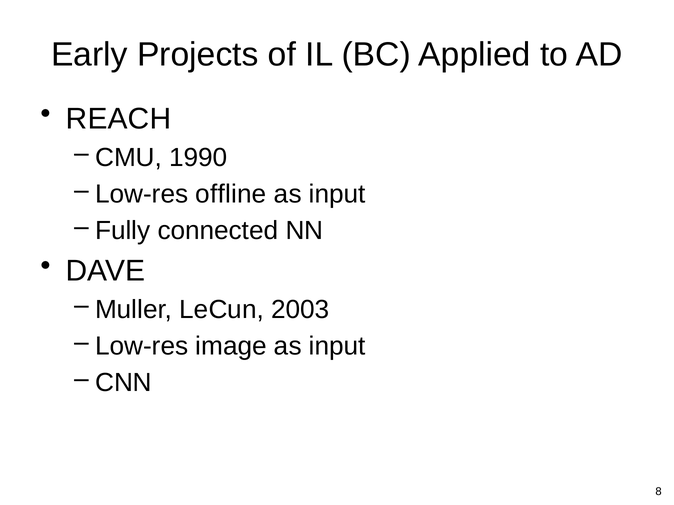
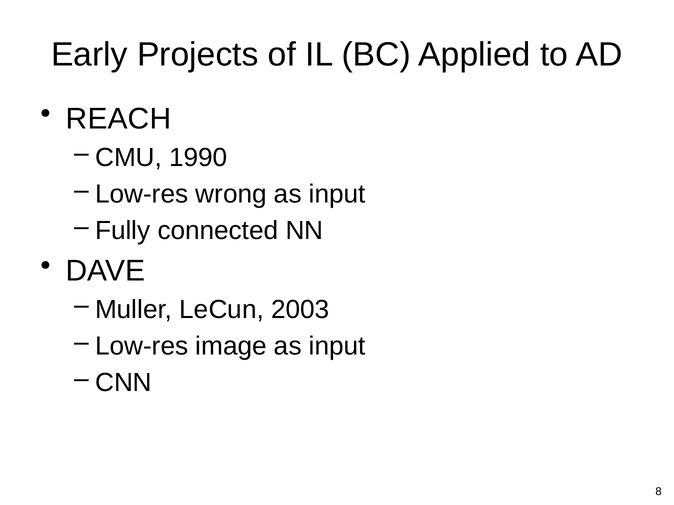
offline: offline -> wrong (231, 194)
